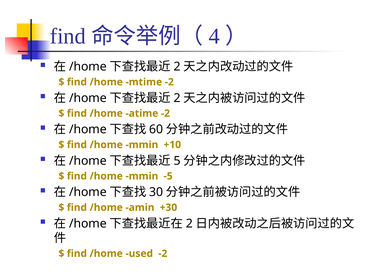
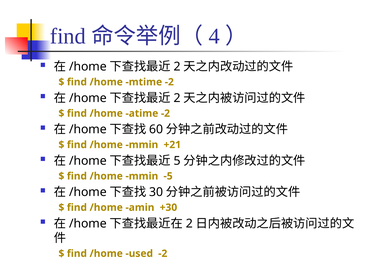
+10: +10 -> +21 (172, 144)
